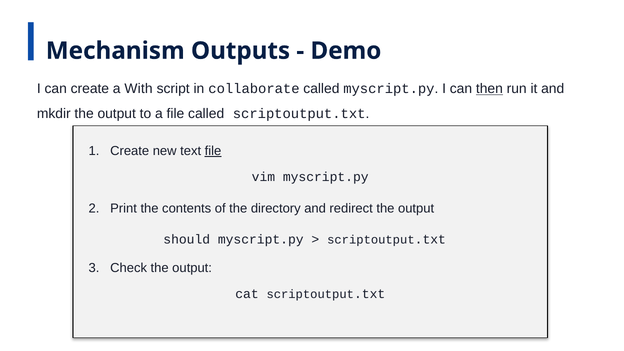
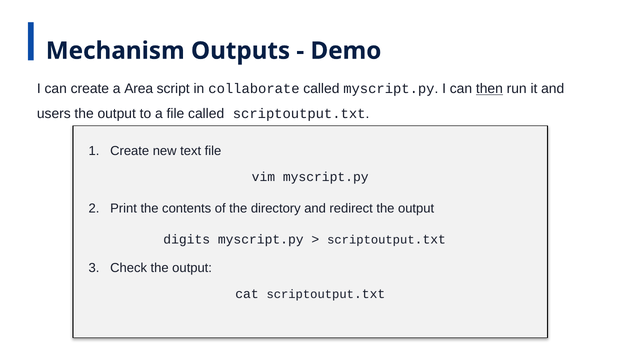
With: With -> Area (139, 89)
mkdir: mkdir -> users (54, 114)
file underline: present -> none (213, 151)
should: should -> digits (187, 240)
